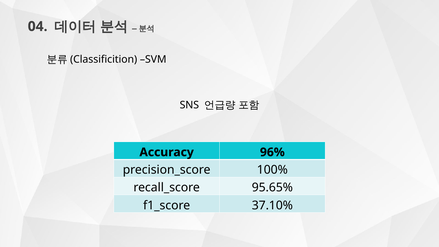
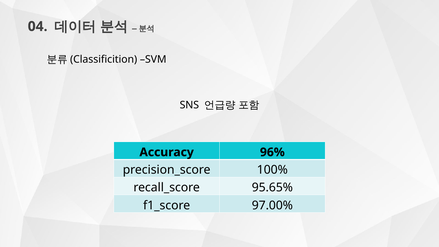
37.10%: 37.10% -> 97.00% (272, 205)
